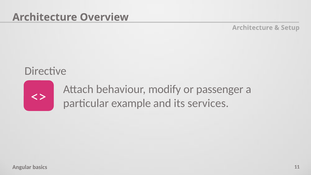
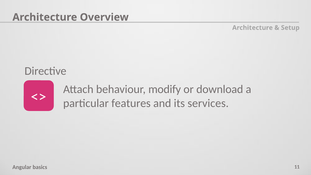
passenger: passenger -> download (220, 89)
example: example -> features (131, 103)
